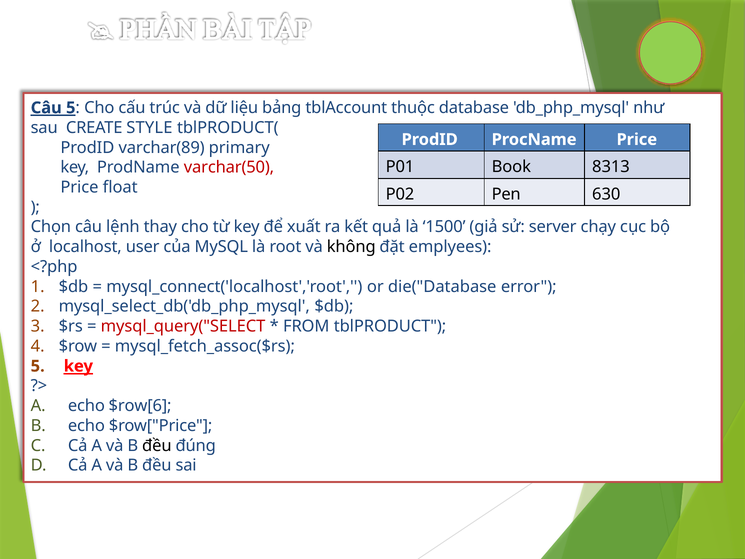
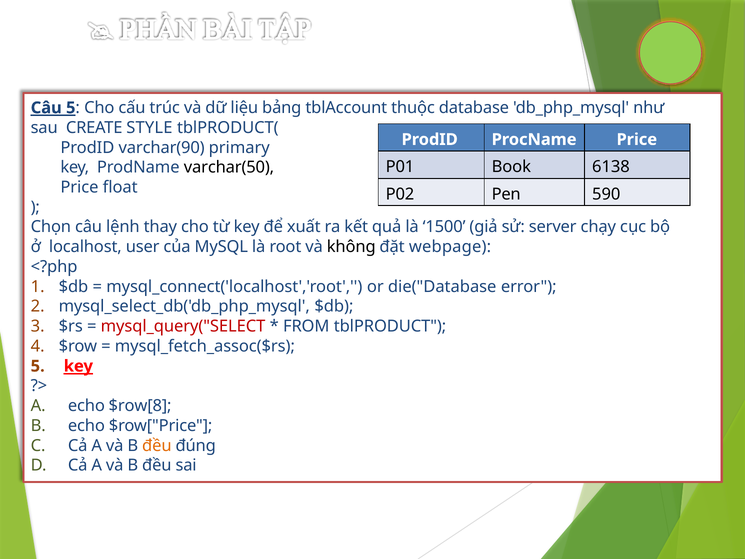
varchar(89: varchar(89 -> varchar(90 (162, 148)
8313: 8313 -> 6138 (611, 167)
varchar(50 colour: red -> black (229, 167)
630: 630 -> 590 (606, 194)
emplyees: emplyees -> webpage (450, 247)
$row[6: $row[6 -> $row[8 (140, 406)
đều colour: black -> orange (157, 445)
